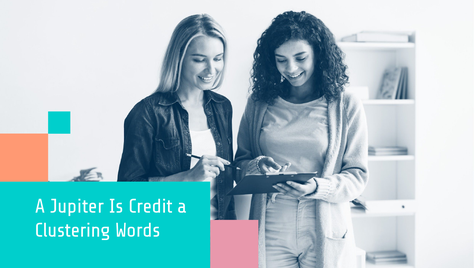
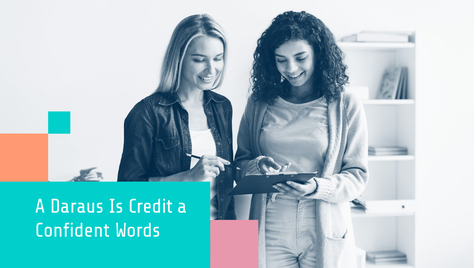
Jupiter: Jupiter -> Daraus (77, 206)
Clustering: Clustering -> Confident (72, 230)
